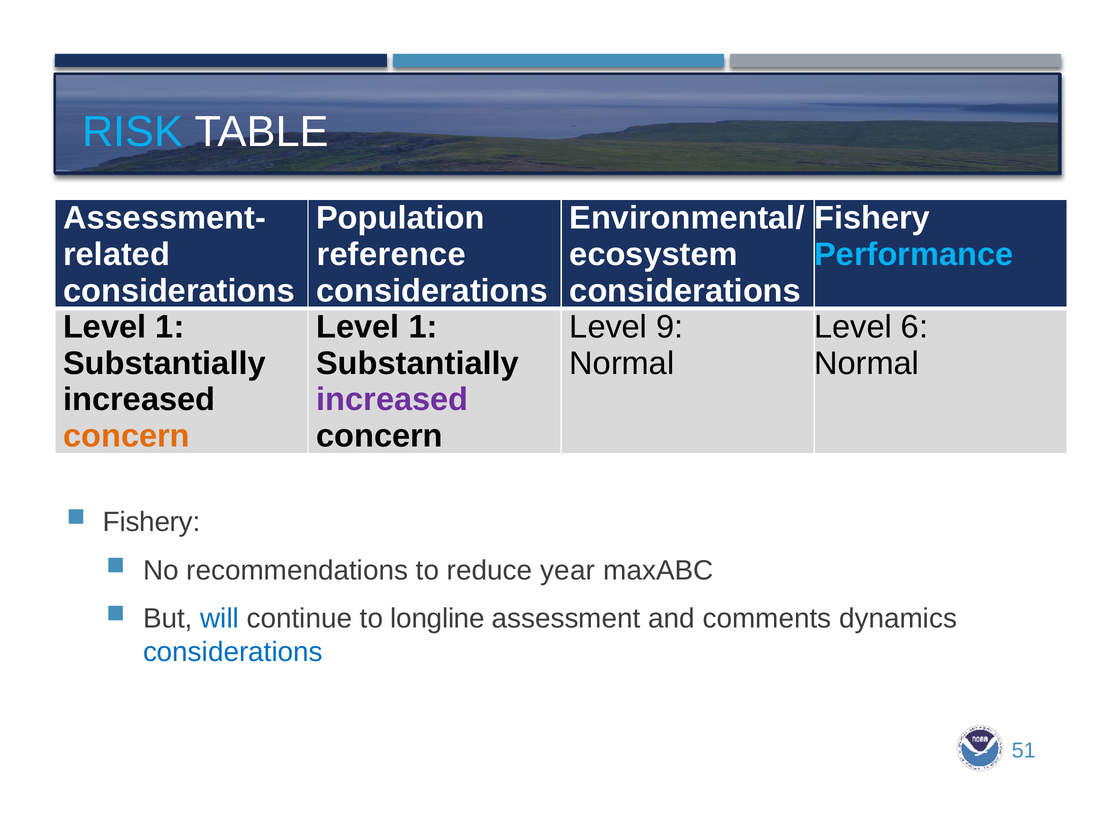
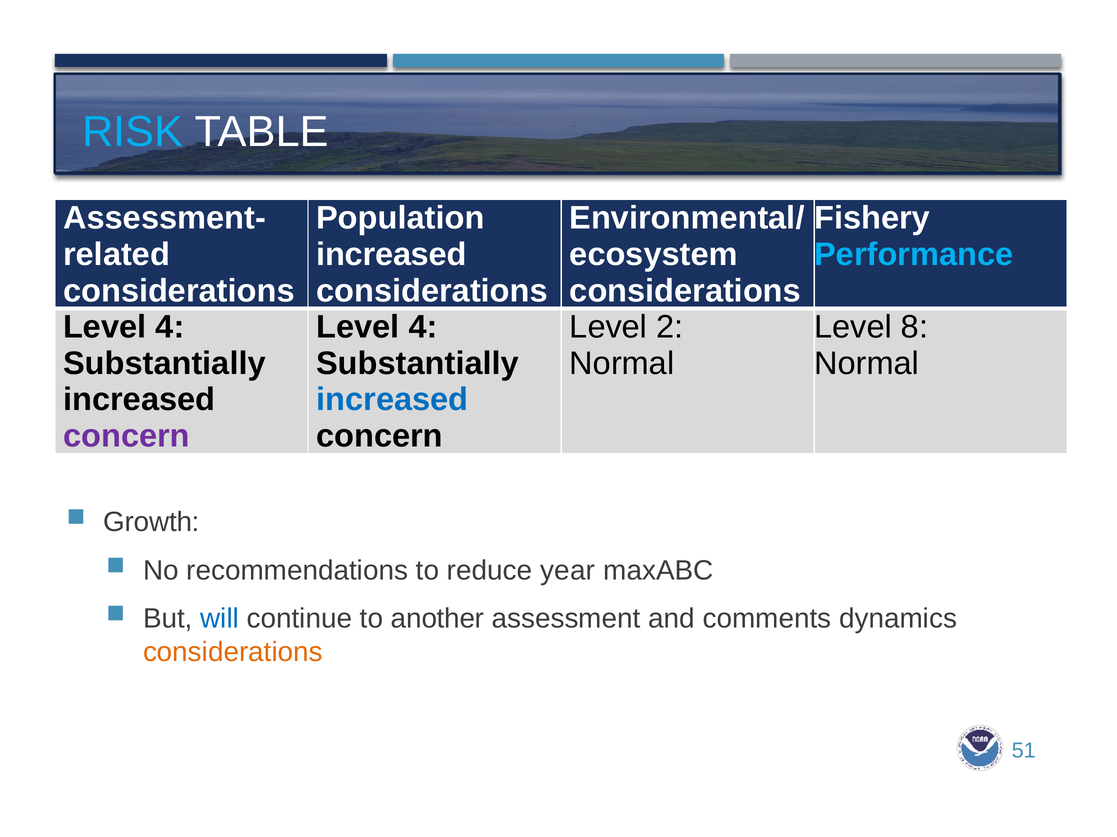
reference: reference -> increased (391, 255)
1: 1 -> 4 (170, 327)
1: 1 -> 4 (423, 327)
9: 9 -> 2 (670, 327)
6: 6 -> 8 (915, 327)
increased colour: purple -> blue (392, 400)
concern colour: orange -> purple (127, 436)
Fishery: Fishery -> Growth (152, 522)
longline: longline -> another (438, 619)
considerations colour: blue -> orange (233, 653)
